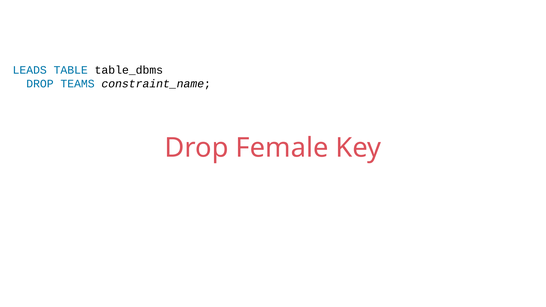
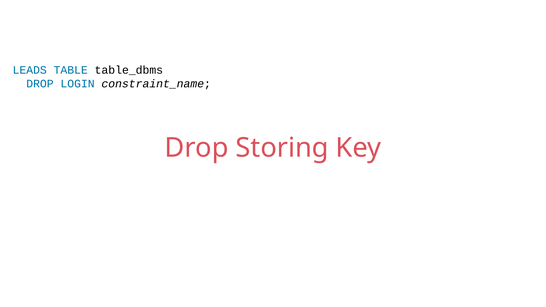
TEAMS: TEAMS -> LOGIN (78, 84)
Female: Female -> Storing (282, 148)
